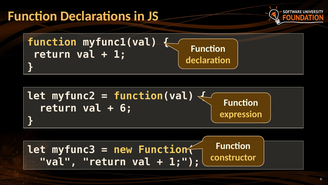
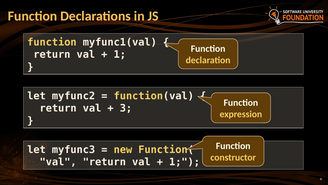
6: 6 -> 3 (126, 108)
